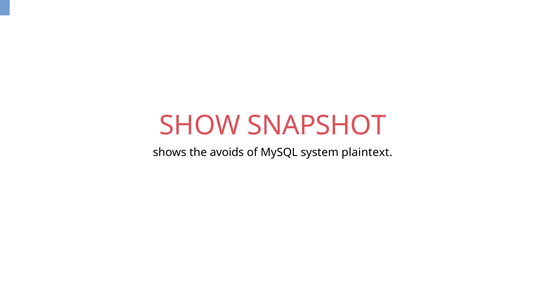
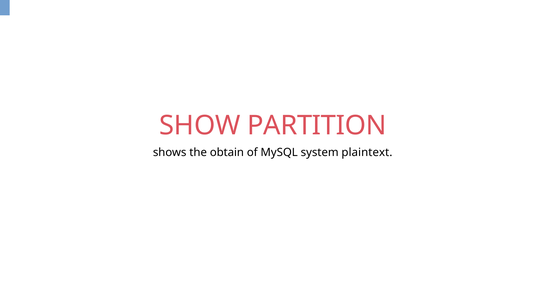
SNAPSHOT: SNAPSHOT -> PARTITION (317, 126)
avoids: avoids -> obtain (227, 153)
